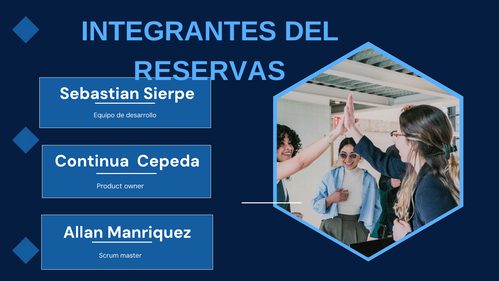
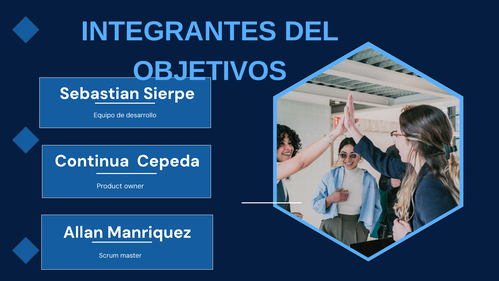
RESERVAS: RESERVAS -> OBJETIVOS (210, 71)
